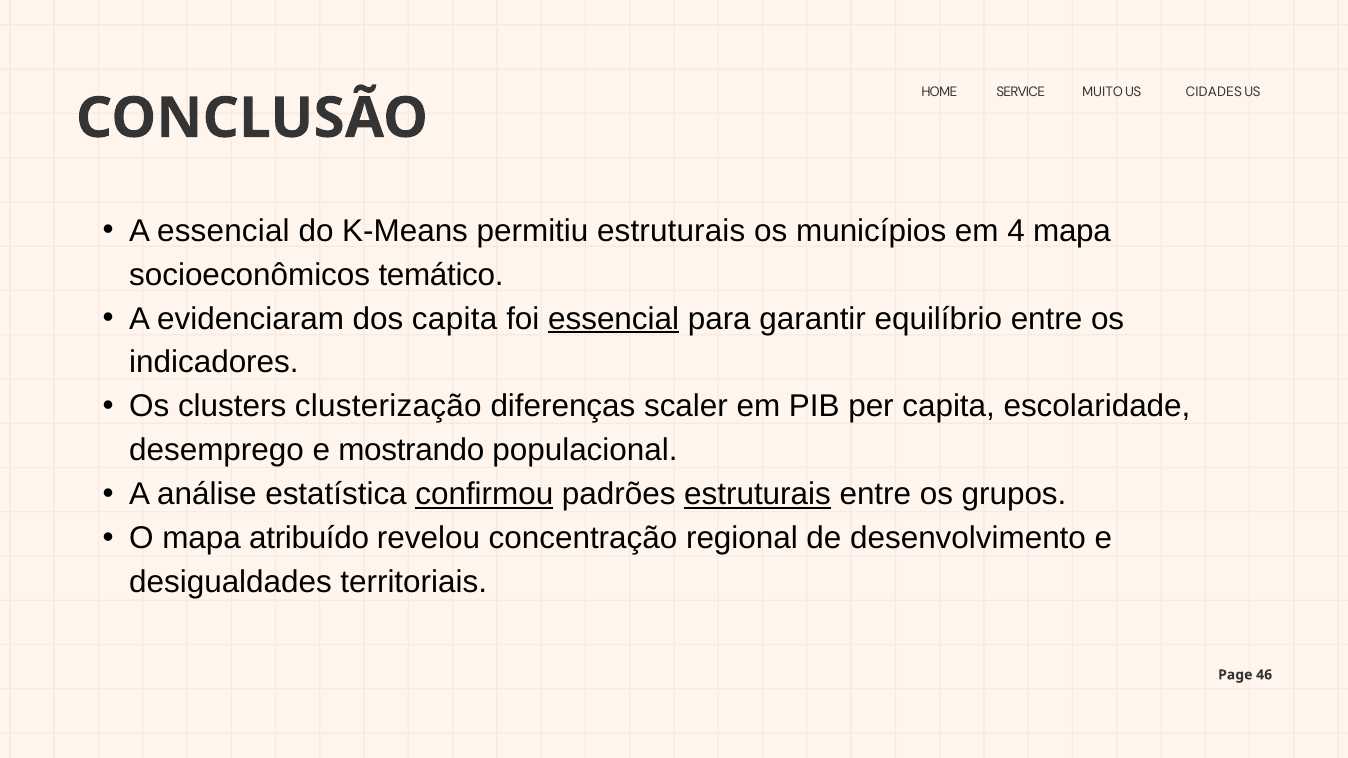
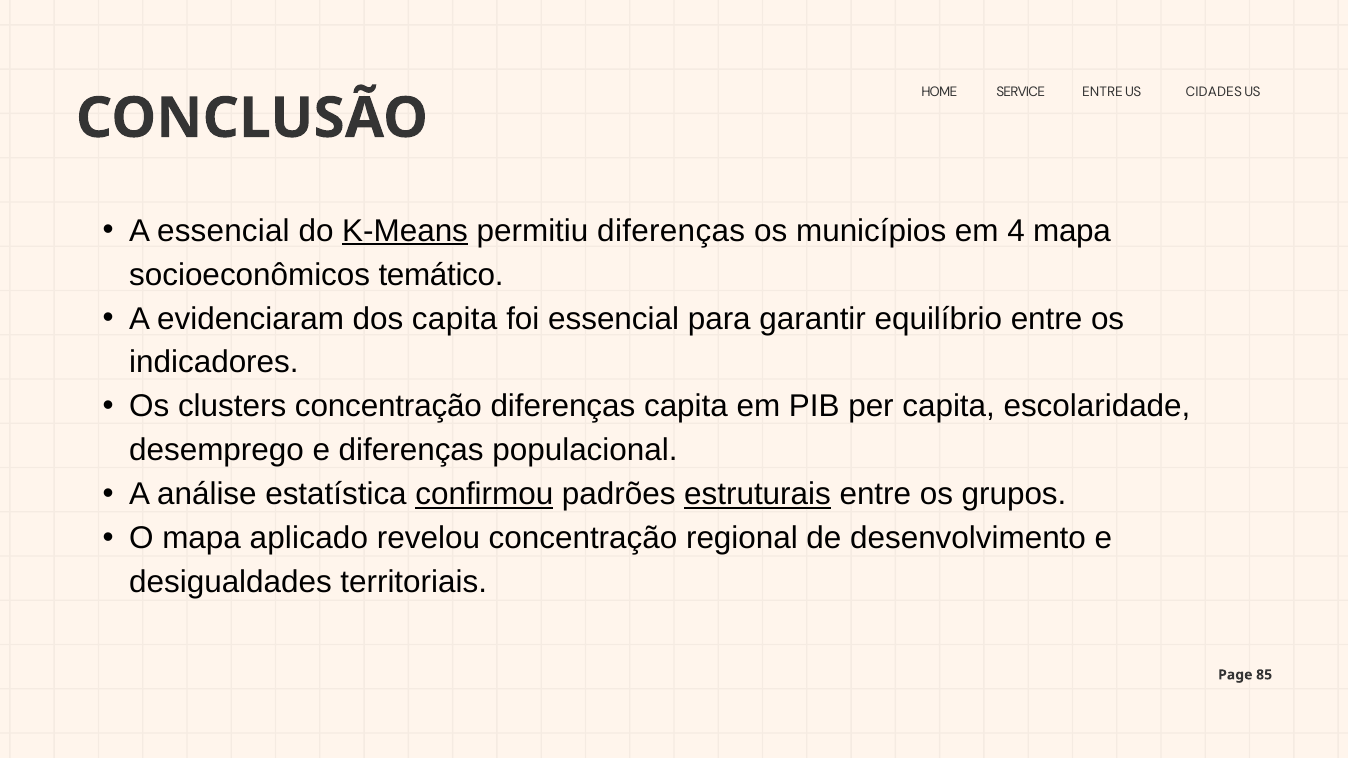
SERVICE MUITO: MUITO -> ENTRE (1102, 92)
K-Means underline: none -> present (405, 231)
permitiu estruturais: estruturais -> diferenças (671, 231)
essencial underline: present -> none (614, 319)
clusters clusterização: clusterização -> concentração (388, 407)
diferenças scaler: scaler -> capita (686, 407)
e mostrando: mostrando -> diferenças (411, 451)
atribuído: atribuído -> aplicado (309, 539)
46: 46 -> 85 (1264, 675)
